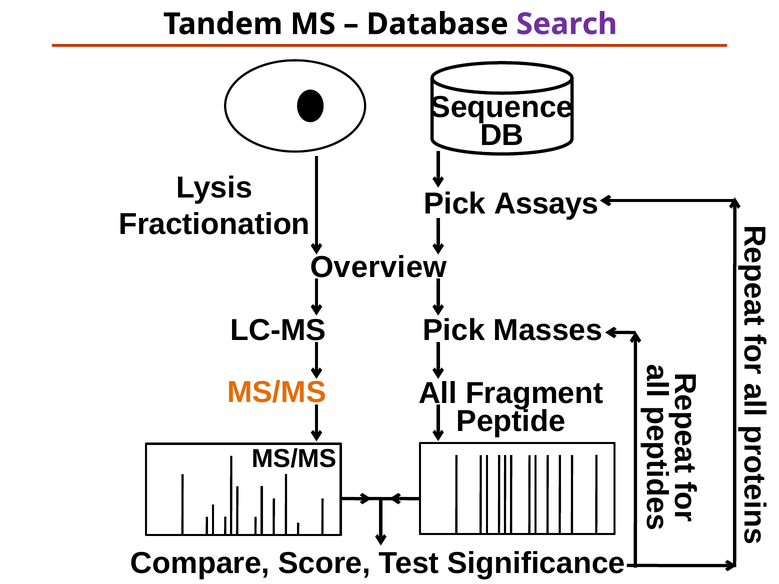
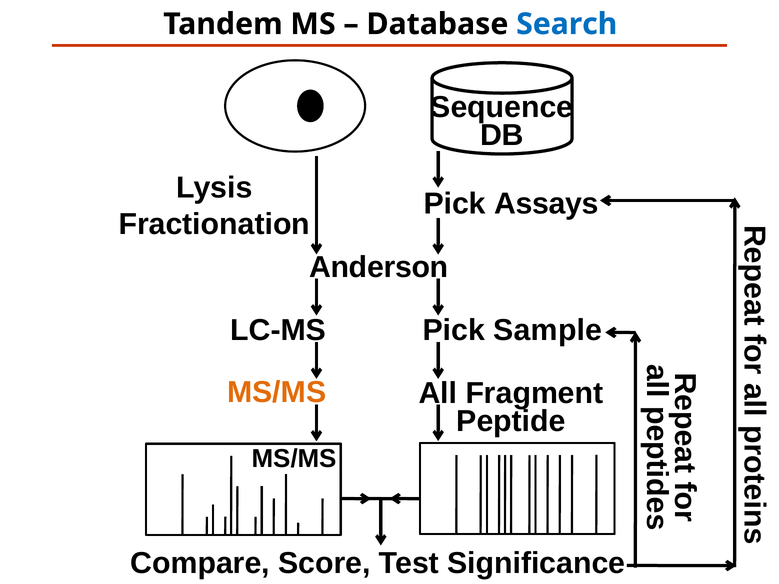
Search colour: purple -> blue (567, 24)
Overview: Overview -> Anderson (379, 268)
Masses: Masses -> Sample (548, 330)
